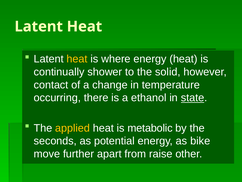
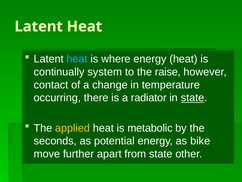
heat colour: yellow -> light blue (77, 59)
shower: shower -> system (105, 72)
solid: solid -> raise (168, 72)
ethanol: ethanol -> radiator (149, 98)
from raise: raise -> state (161, 154)
